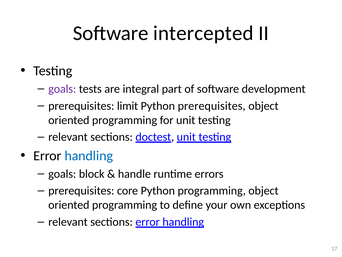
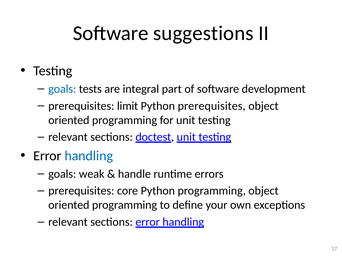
intercepted: intercepted -> suggestions (203, 33)
goals colour: purple -> blue (62, 89)
block: block -> weak (92, 174)
